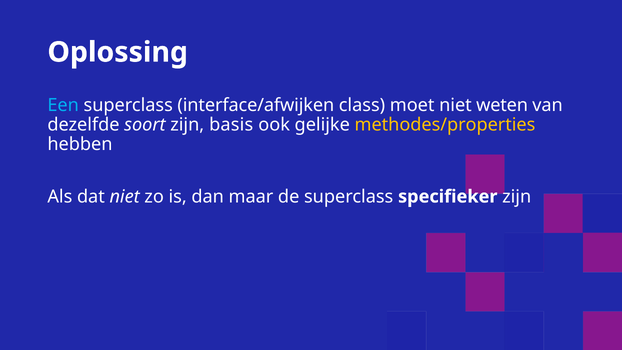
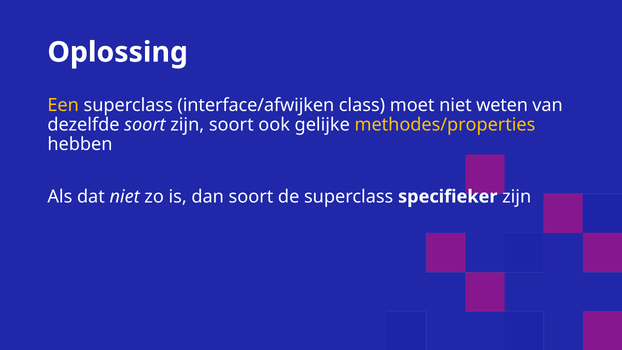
Een colour: light blue -> yellow (63, 105)
zijn basis: basis -> soort (231, 125)
dan maar: maar -> soort (251, 197)
